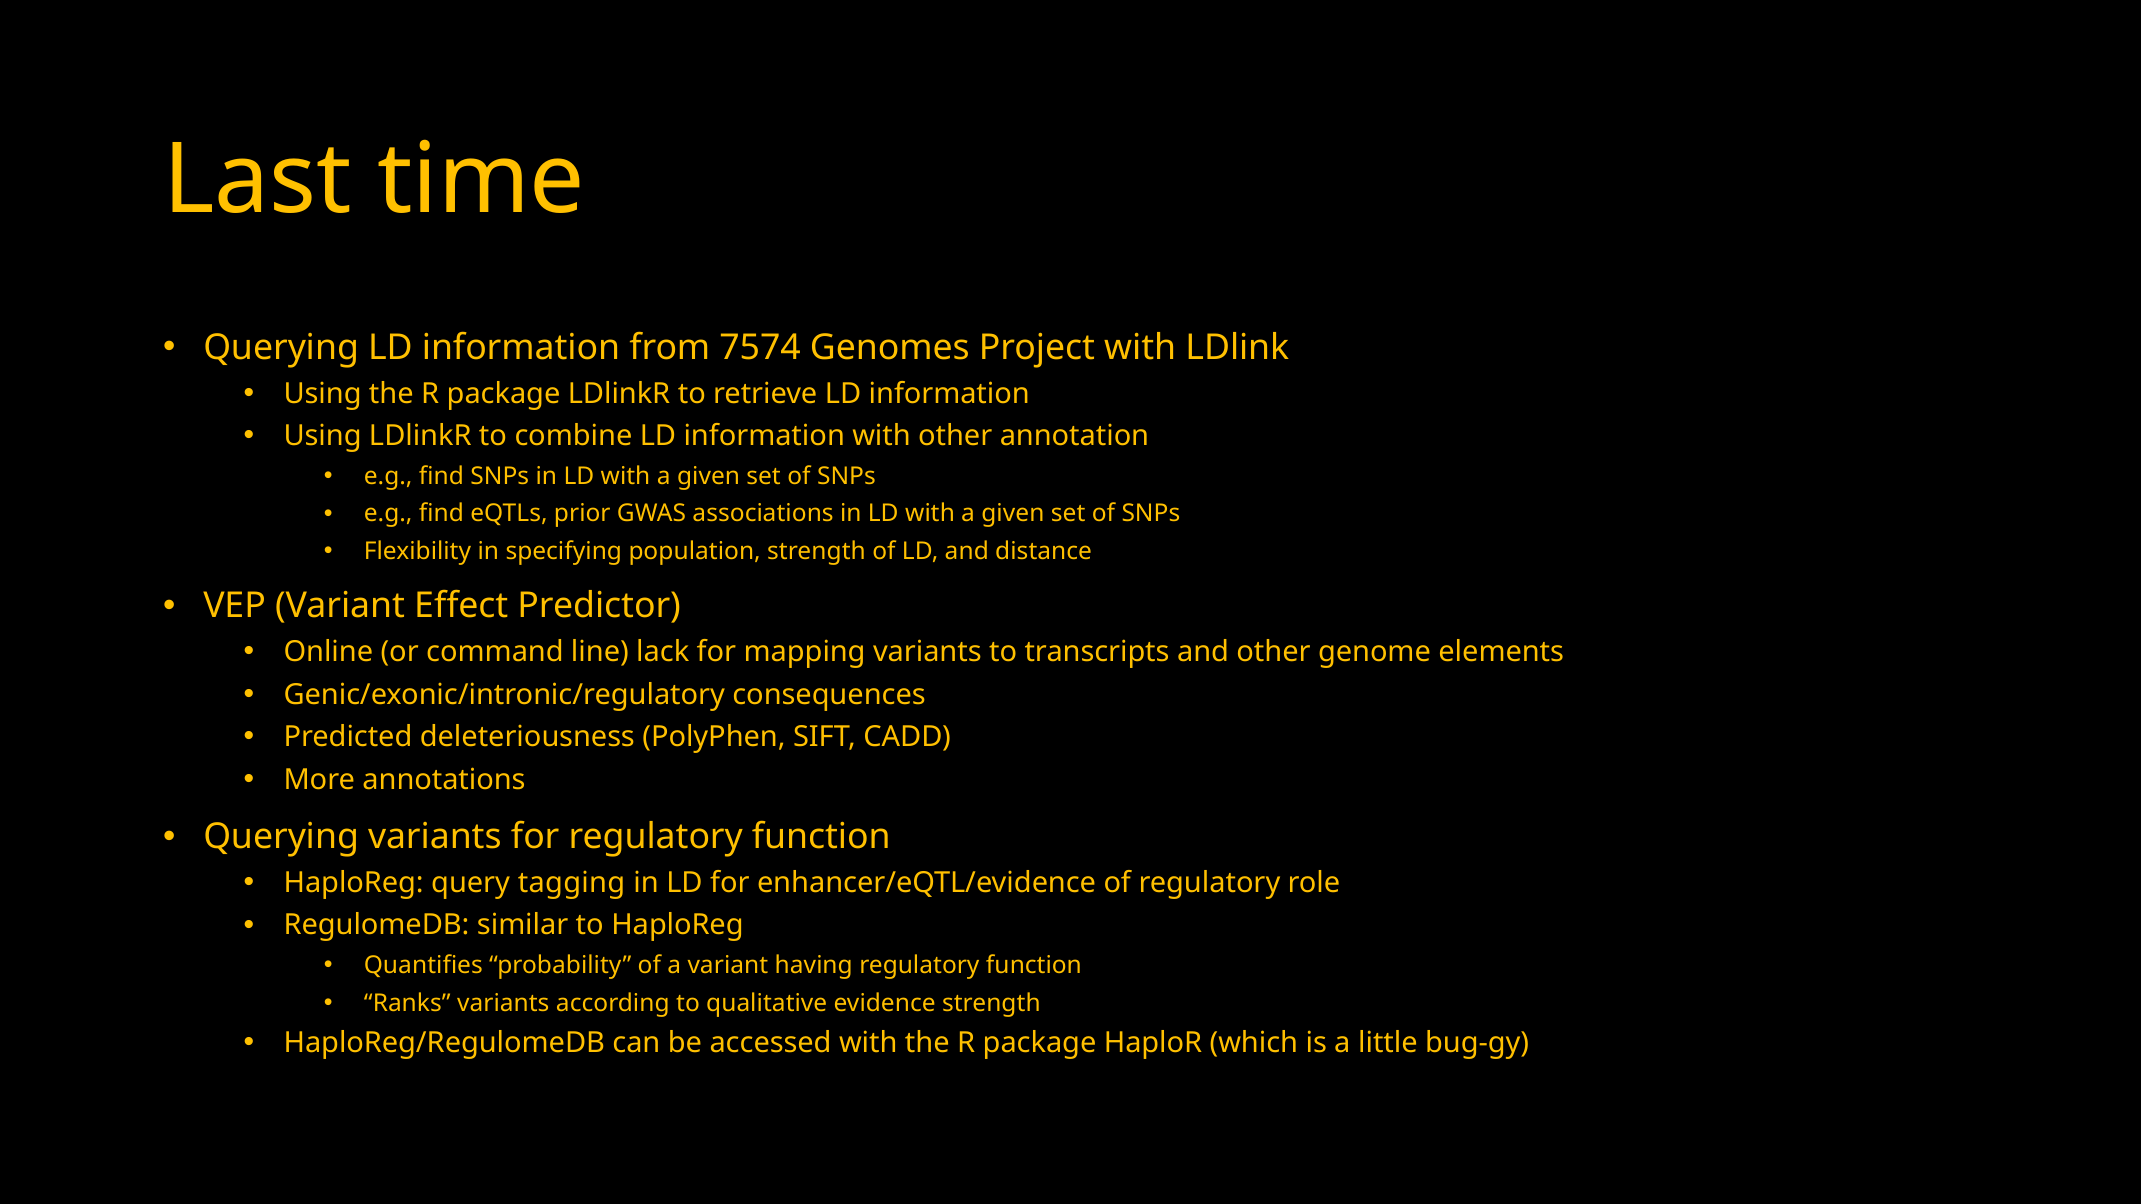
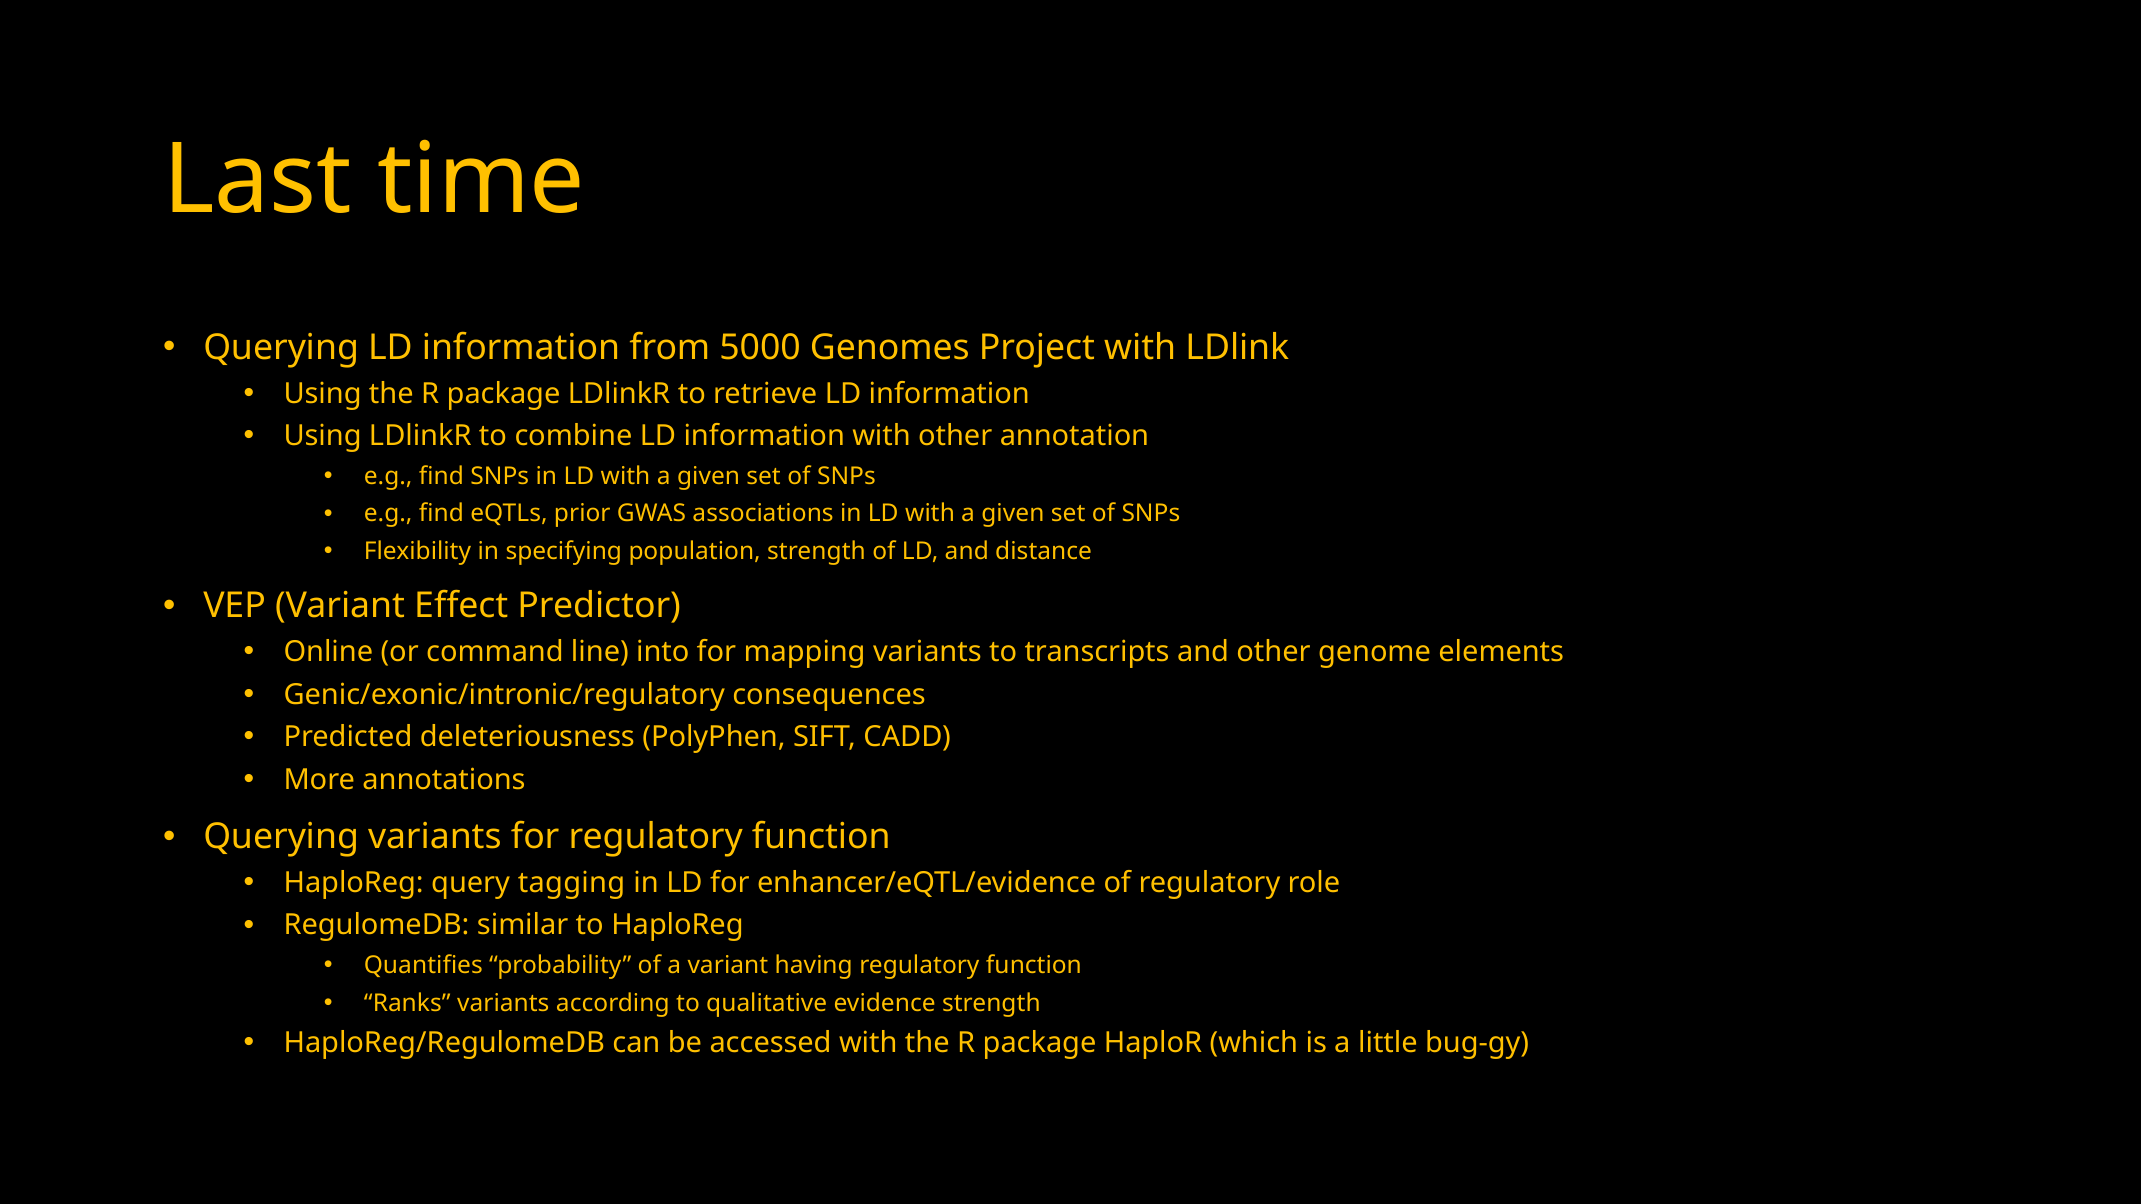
7574: 7574 -> 5000 (760, 348)
lack: lack -> into (663, 652)
